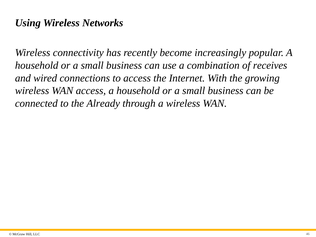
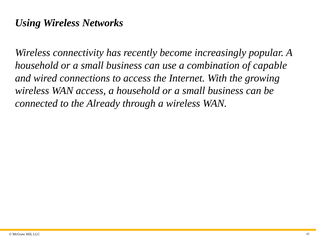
receives: receives -> capable (270, 65)
